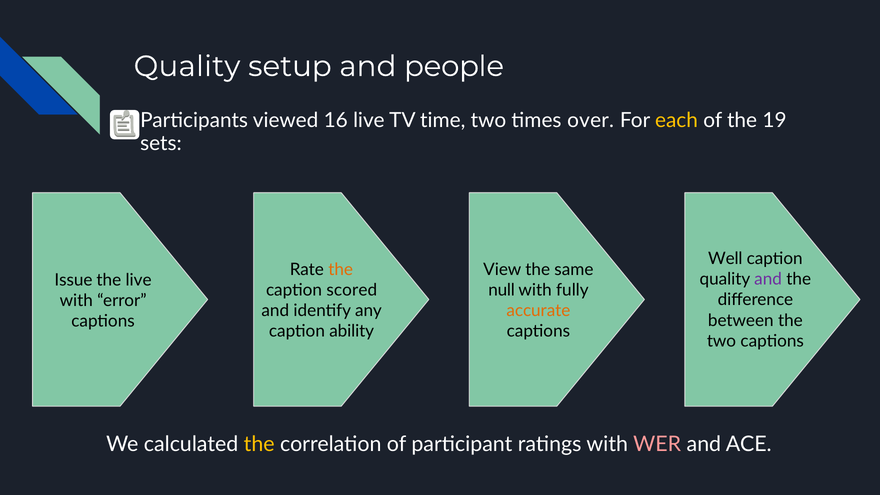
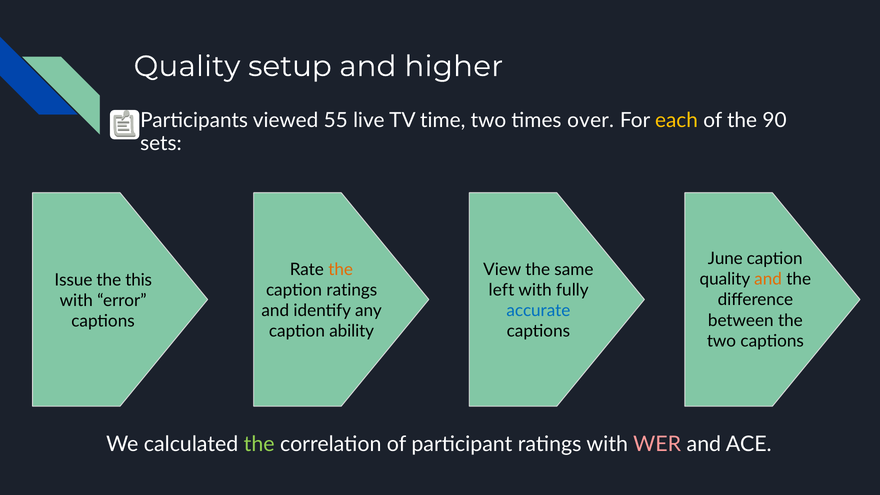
people: people -> higher (454, 66)
16: 16 -> 55 (336, 120)
19: 19 -> 90 (775, 120)
Well: Well -> June (725, 259)
and colour: purple -> orange (768, 279)
the live: live -> this (139, 280)
caption scored: scored -> ratings (352, 290)
null: null -> left (501, 290)
accurate colour: orange -> blue (538, 311)
the colour: yellow -> light green (259, 444)
